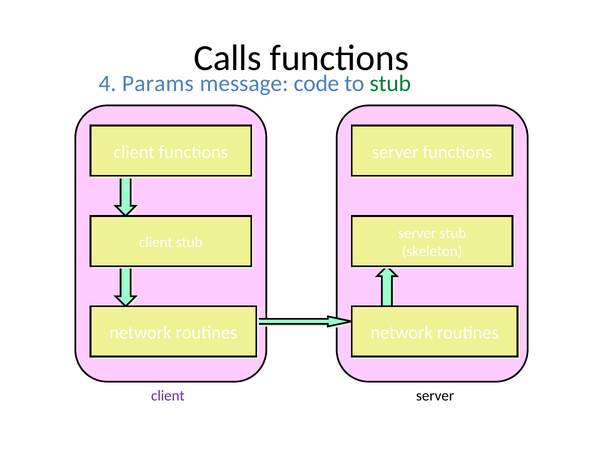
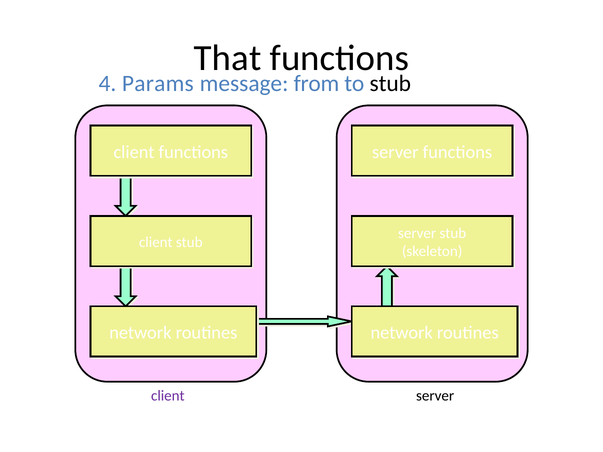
Calls: Calls -> That (227, 58)
code: code -> from (316, 84)
stub colour: green -> black (390, 84)
